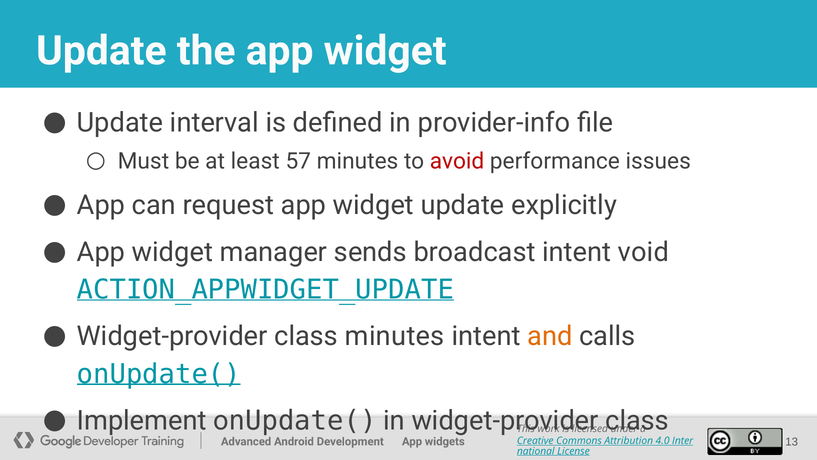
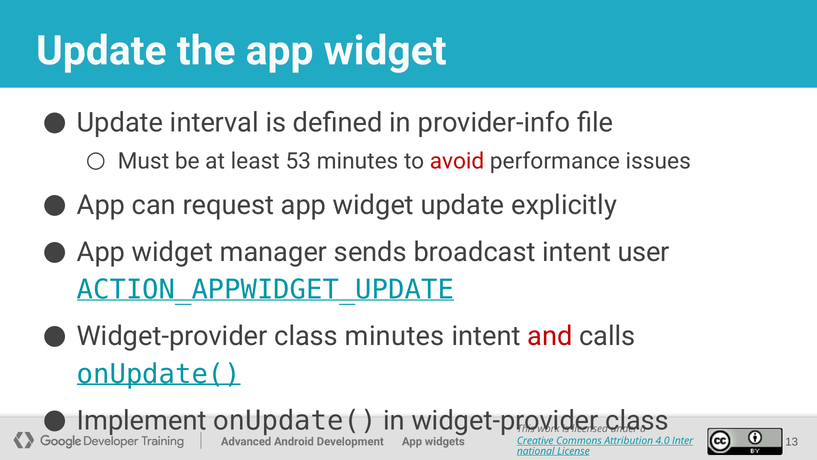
57: 57 -> 53 (298, 161)
void: void -> user (644, 252)
and colour: orange -> red (550, 336)
